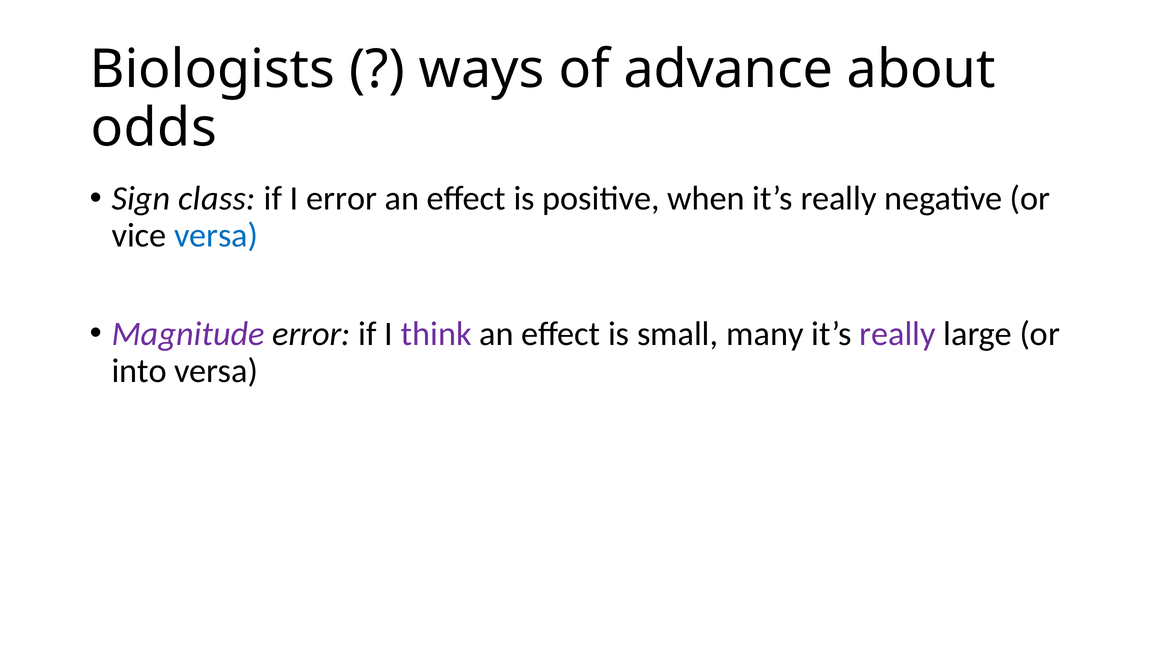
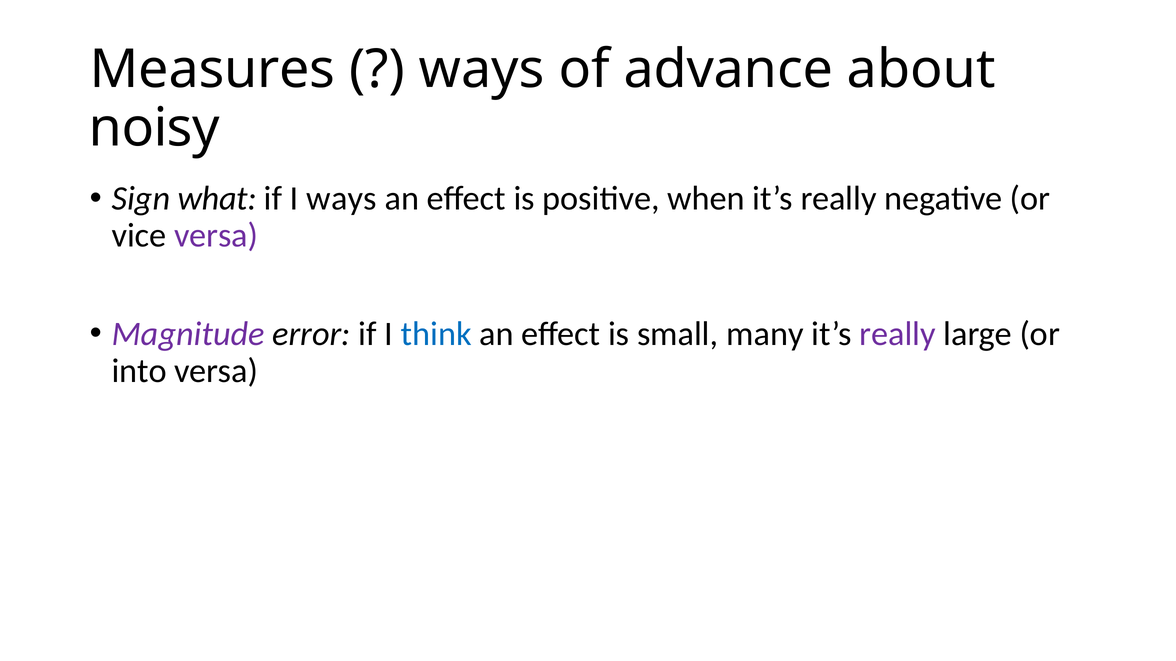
Biologists: Biologists -> Measures (212, 70)
odds: odds -> noisy (154, 128)
class: class -> what (217, 199)
I error: error -> ways (342, 199)
versa colour: blue -> purple (216, 236)
think colour: purple -> blue (436, 334)
